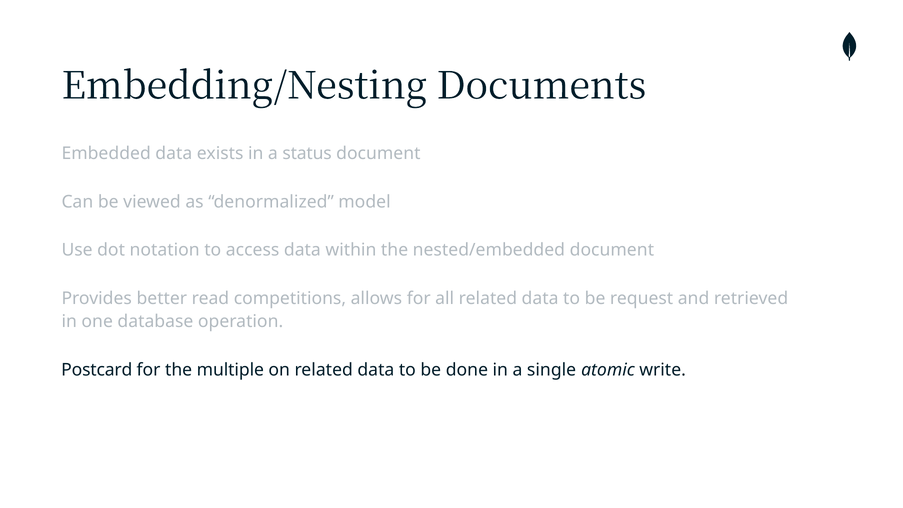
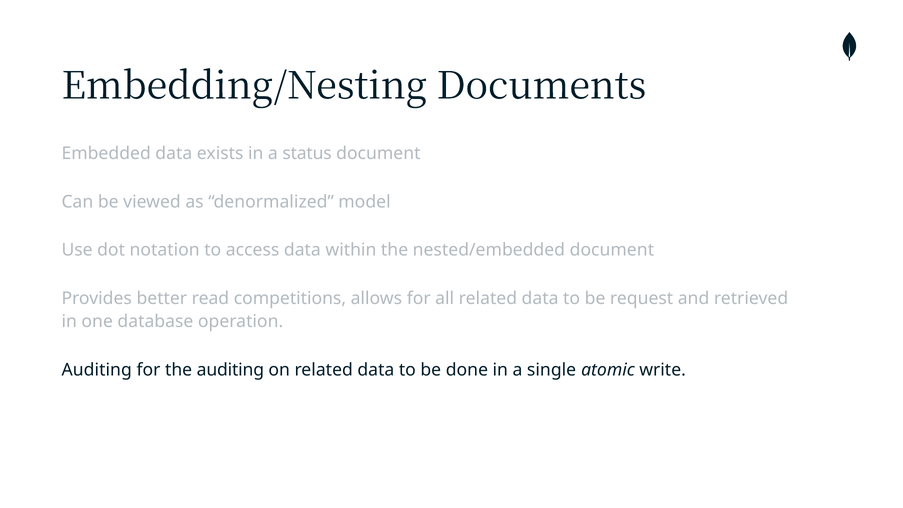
Postcard: Postcard -> Auditing (97, 370)
the multiple: multiple -> auditing (230, 370)
